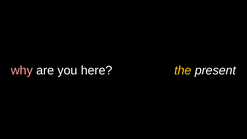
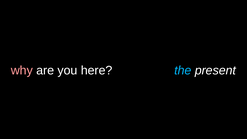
the colour: yellow -> light blue (183, 70)
